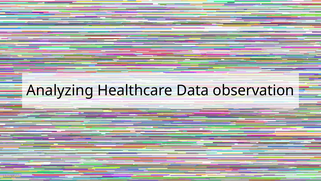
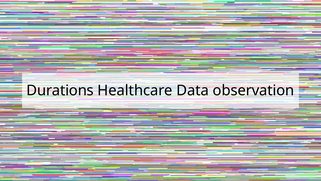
Analyzing: Analyzing -> Durations (60, 90)
